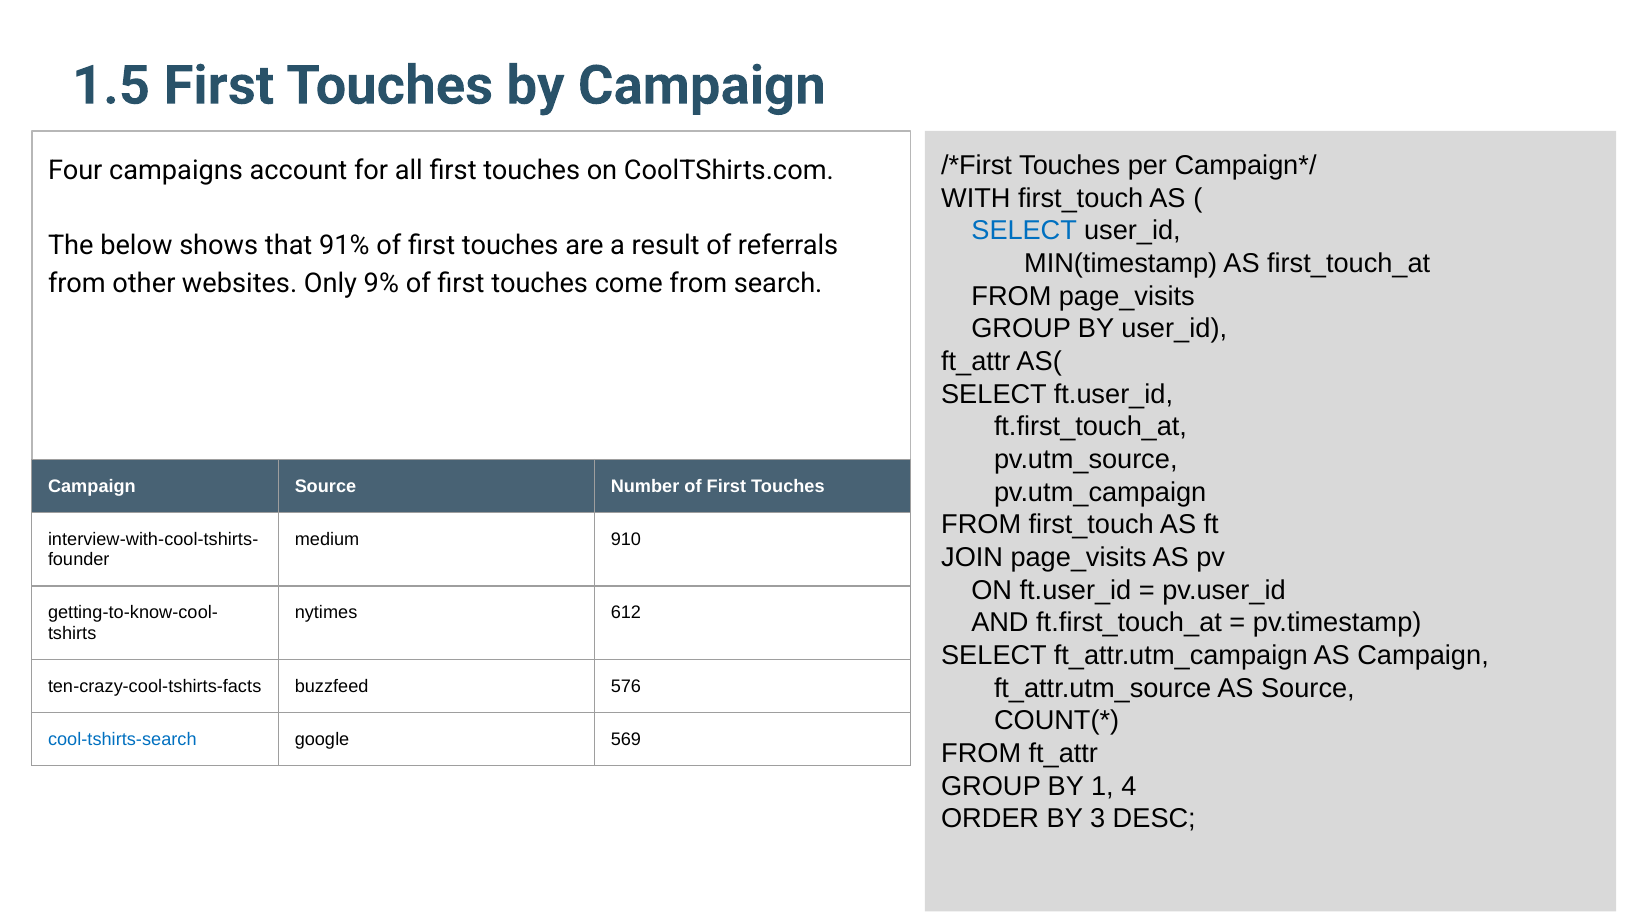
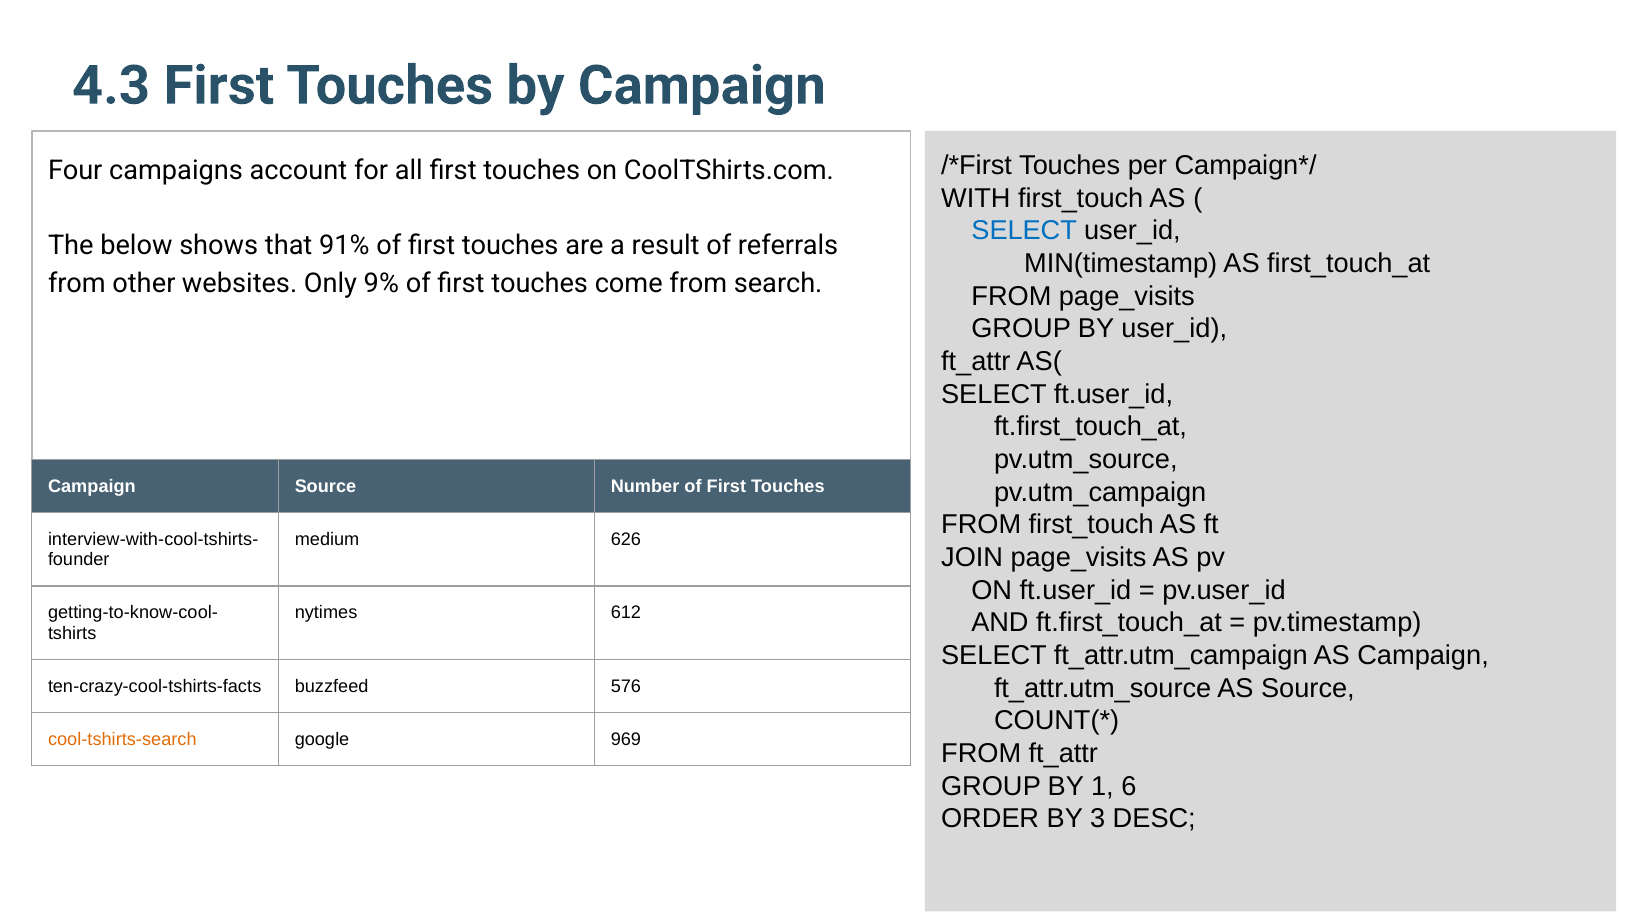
1.5: 1.5 -> 4.3 (111, 86)
910: 910 -> 626 (626, 539)
cool-tshirts-search colour: blue -> orange (122, 739)
569: 569 -> 969 (626, 739)
4: 4 -> 6 (1129, 786)
